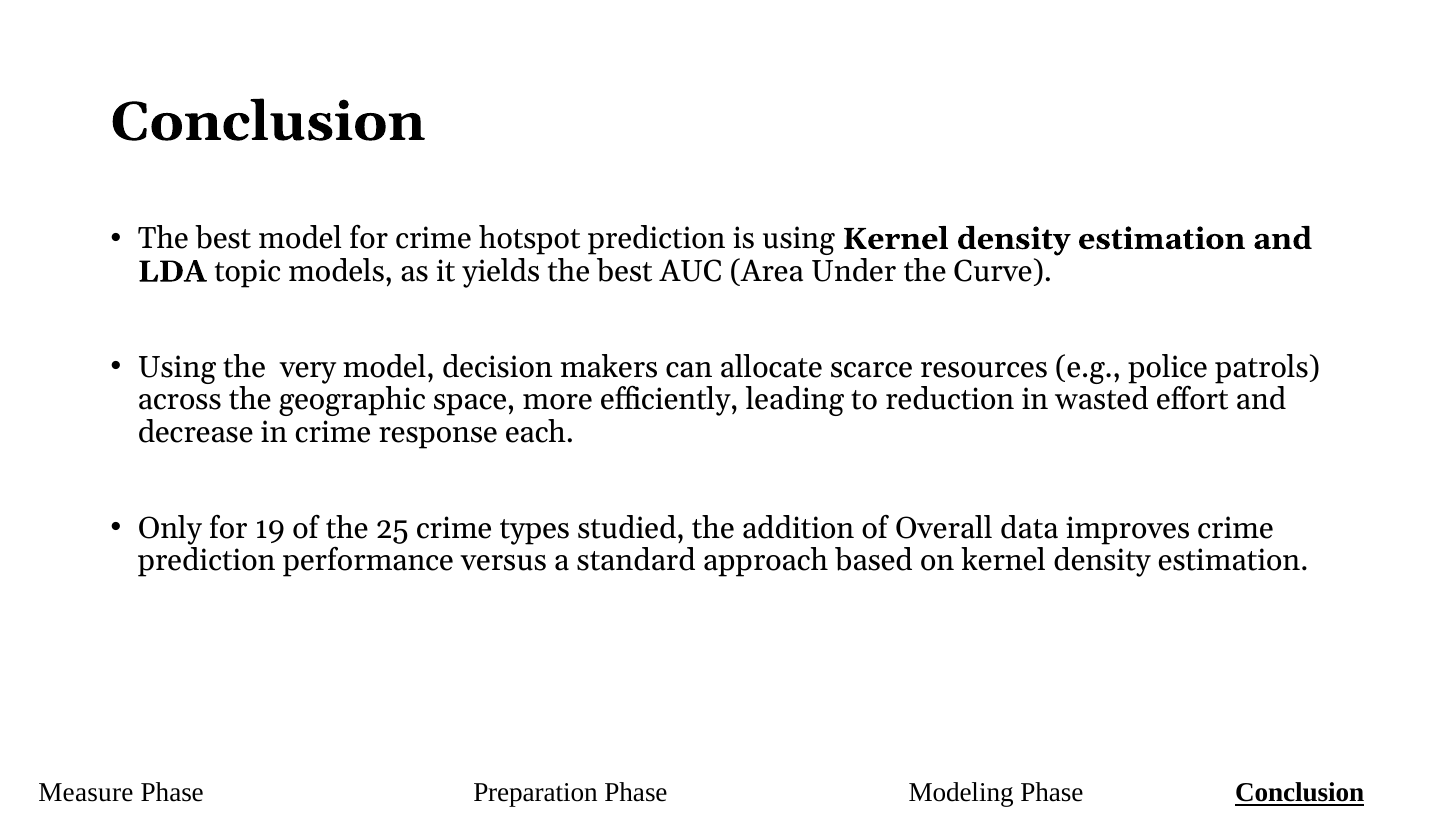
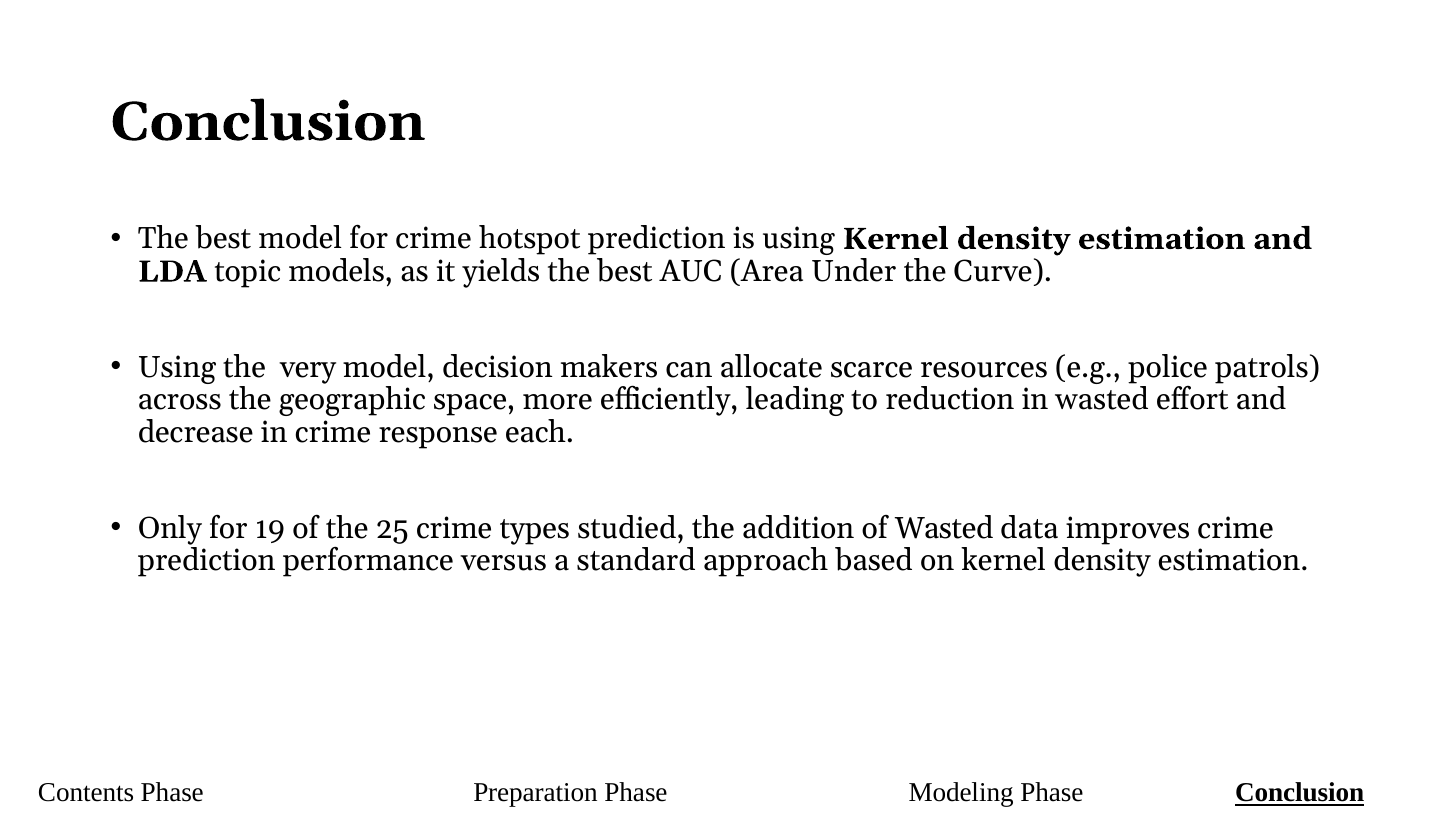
of Overall: Overall -> Wasted (944, 528)
Measure: Measure -> Contents (86, 793)
